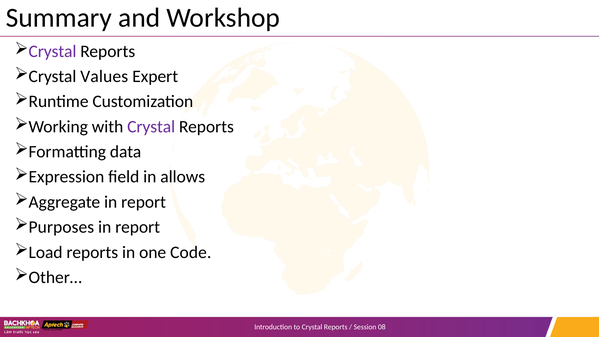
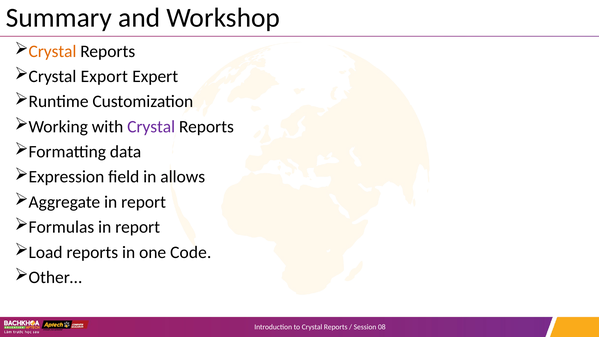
Crystal colour: purple -> orange (52, 51)
Values: Values -> Export (104, 76)
Purposes: Purposes -> Formulas (61, 227)
